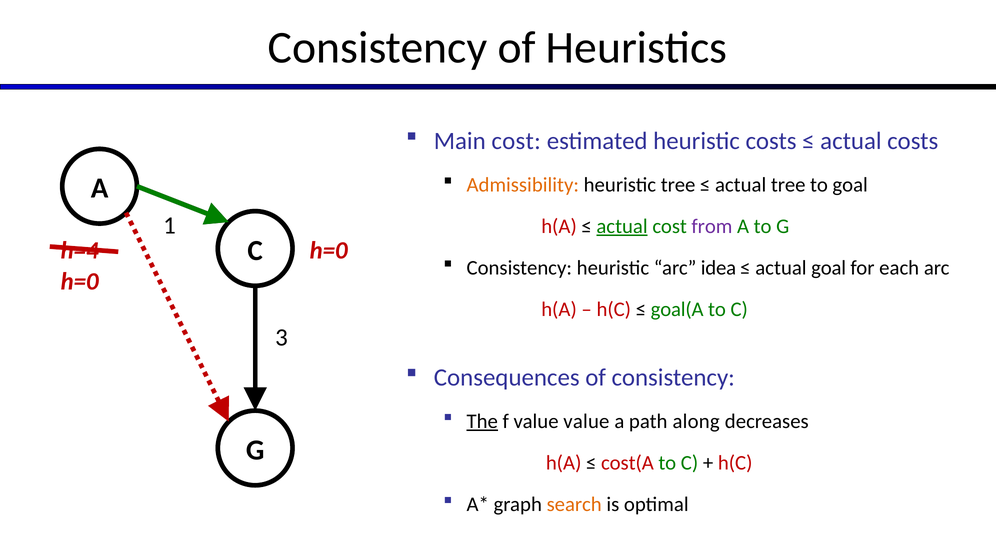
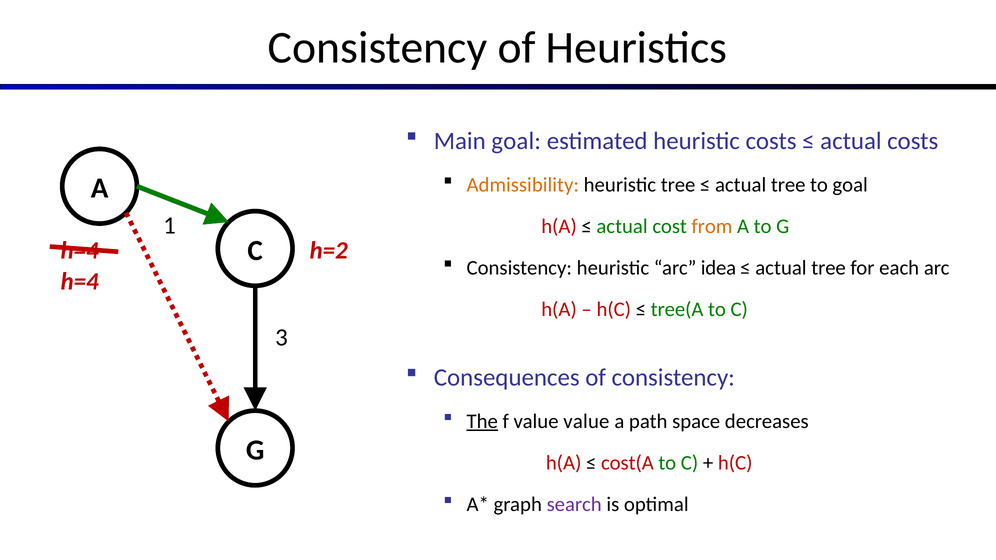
Main cost: cost -> goal (516, 141)
actual underline: present -> none (622, 226)
from colour: purple -> orange (712, 226)
h=0: h=0 -> h=2 (329, 251)
goal: goal -> tree (829, 268)
h=0: h=0 -> h=4 (80, 282)
goal(A: goal(A -> tree(A (677, 309)
along: along -> space (696, 421)
search colour: orange -> purple (574, 504)
